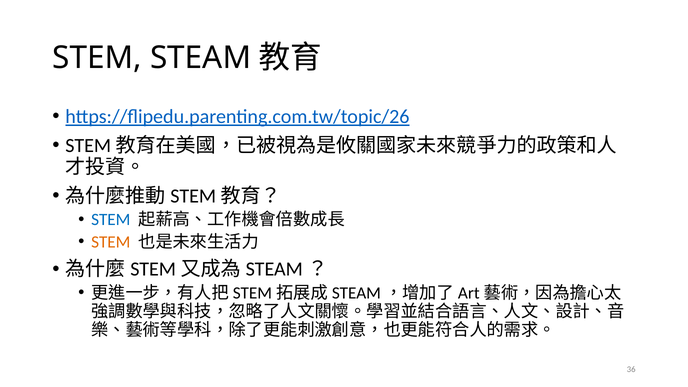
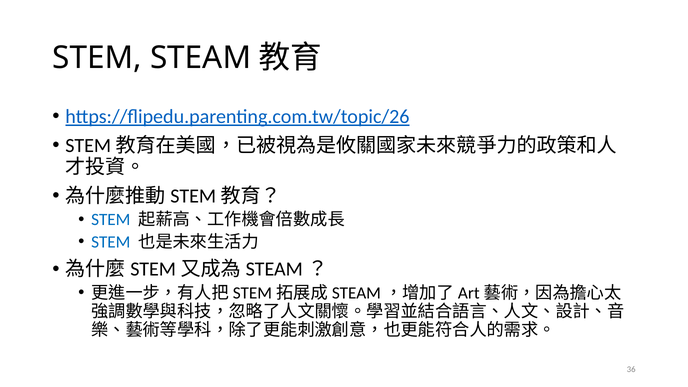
STEM colour: orange -> blue (111, 242)
